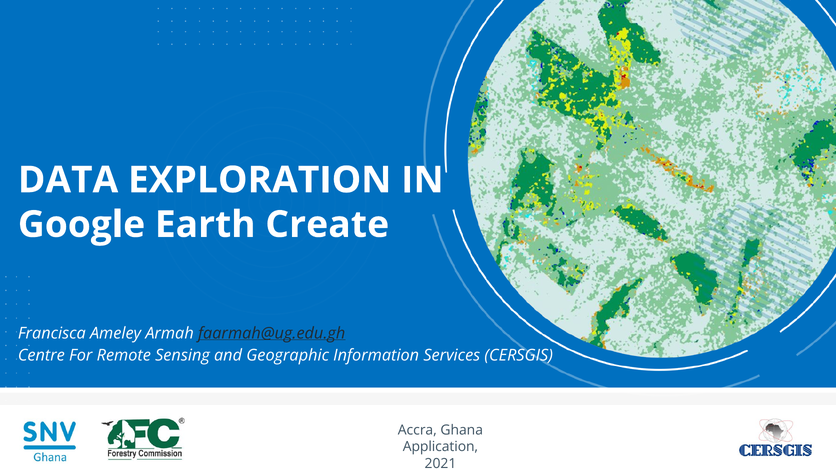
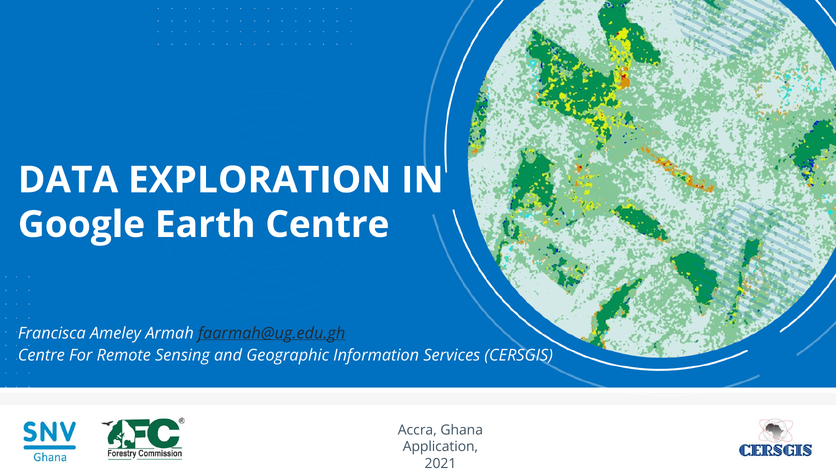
Earth Create: Create -> Centre (327, 225)
